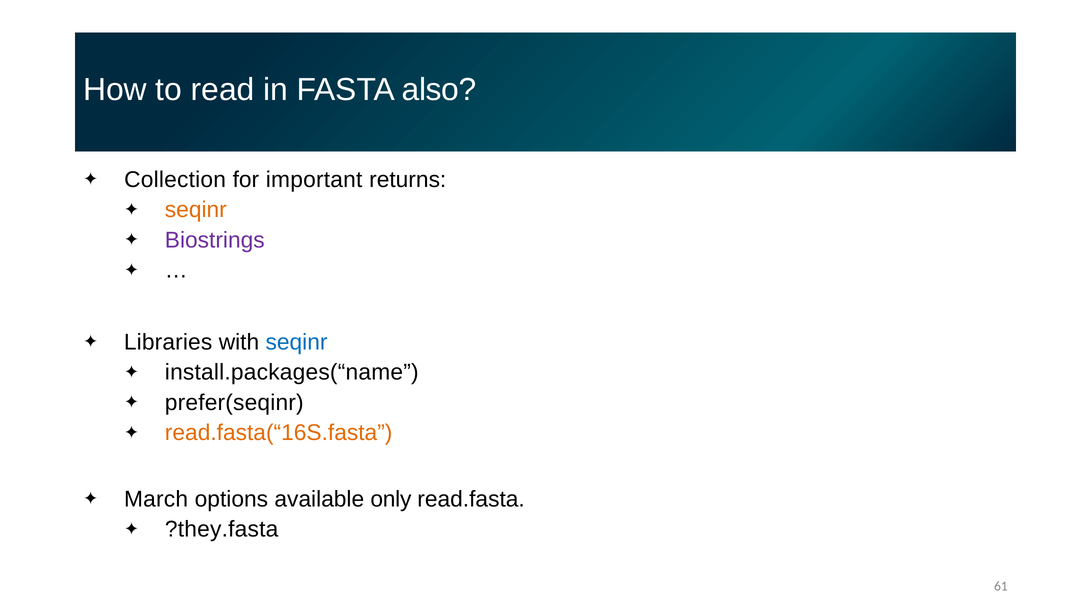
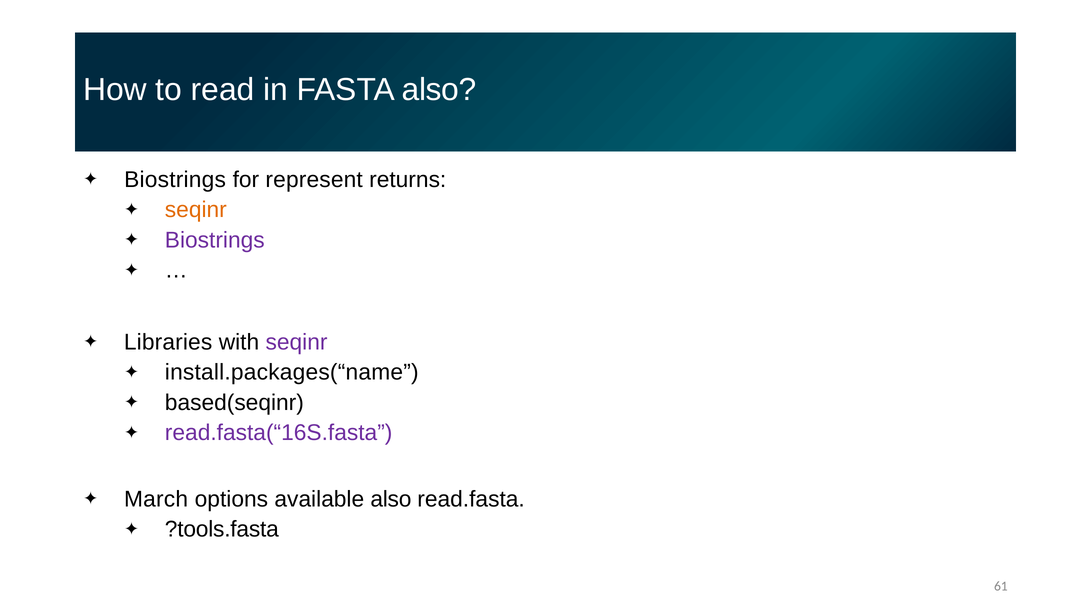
Collection: Collection -> Biostrings (175, 180)
important: important -> represent (314, 180)
seqinr colour: blue -> purple (297, 342)
prefer(seqinr: prefer(seqinr -> based(seqinr (234, 402)
read.fasta(“16S.fasta colour: orange -> purple (279, 433)
available only: only -> also (391, 499)
?they.fasta: ?they.fasta -> ?tools.fasta (222, 529)
